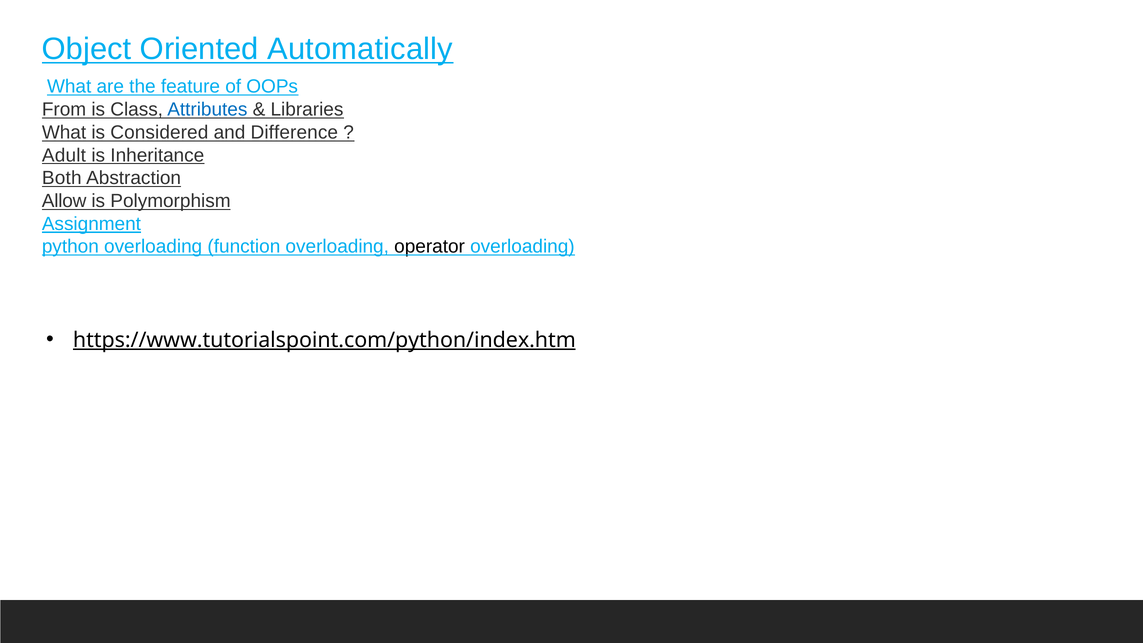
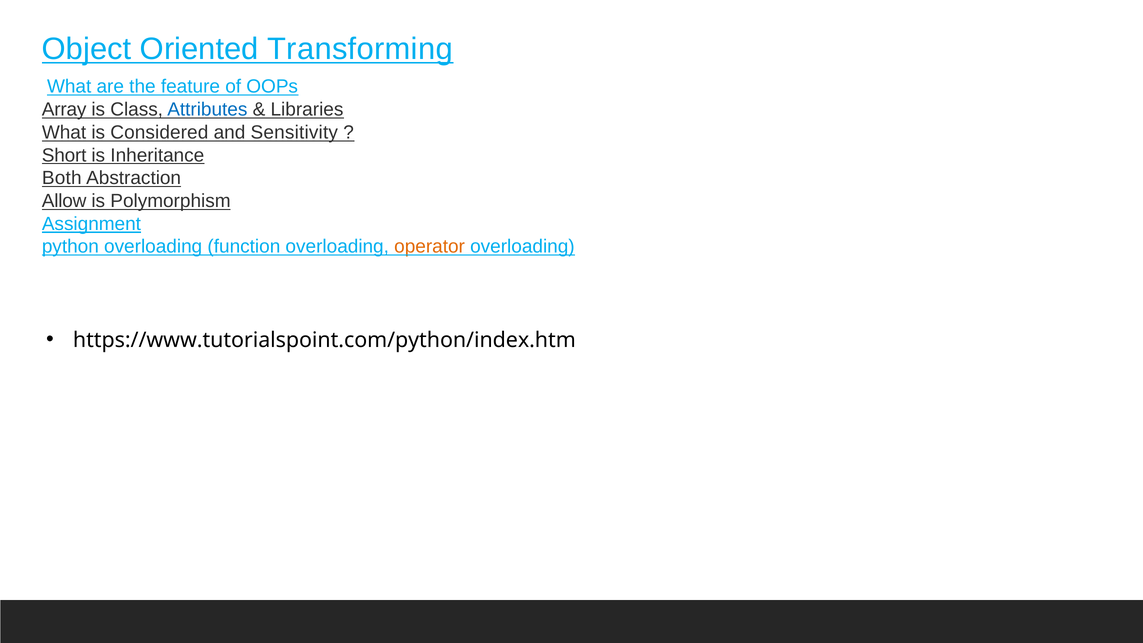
Automatically: Automatically -> Transforming (360, 49)
From: From -> Array (64, 110)
Difference: Difference -> Sensitivity (294, 132)
Adult: Adult -> Short (64, 155)
operator colour: black -> orange (430, 247)
https://www.tutorialspoint.com/python/index.htm underline: present -> none (324, 340)
